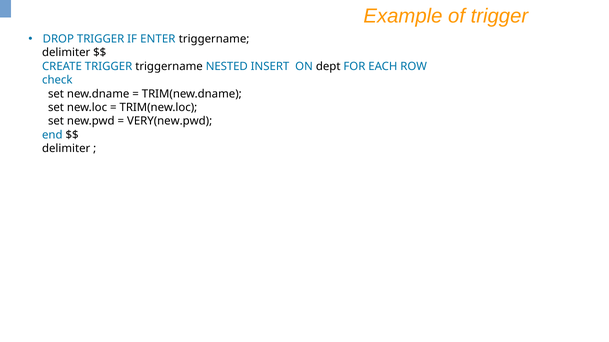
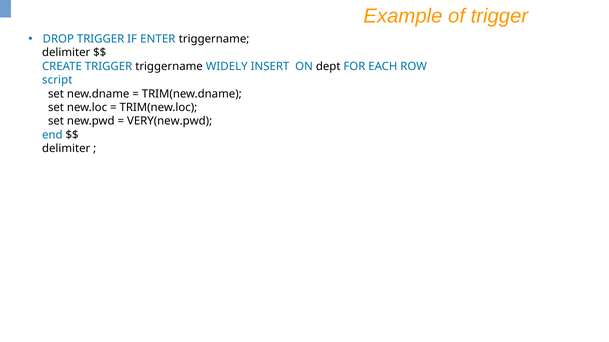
NESTED: NESTED -> WIDELY (227, 66)
check: check -> script (57, 80)
